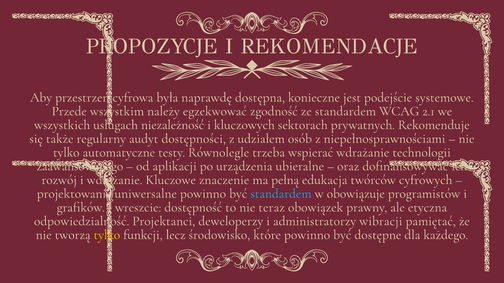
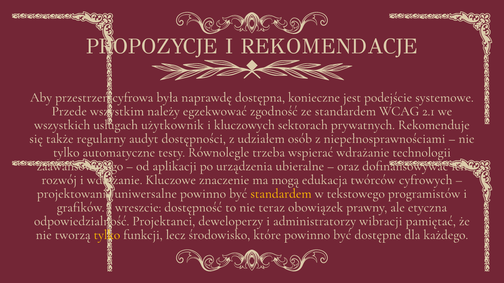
niezależność: niezależność -> użytkownik (173, 125)
pełną: pełną -> mogą (285, 180)
standardem colour: light blue -> yellow (281, 194)
obowiązuje: obowiązuje -> tekstowego (356, 194)
